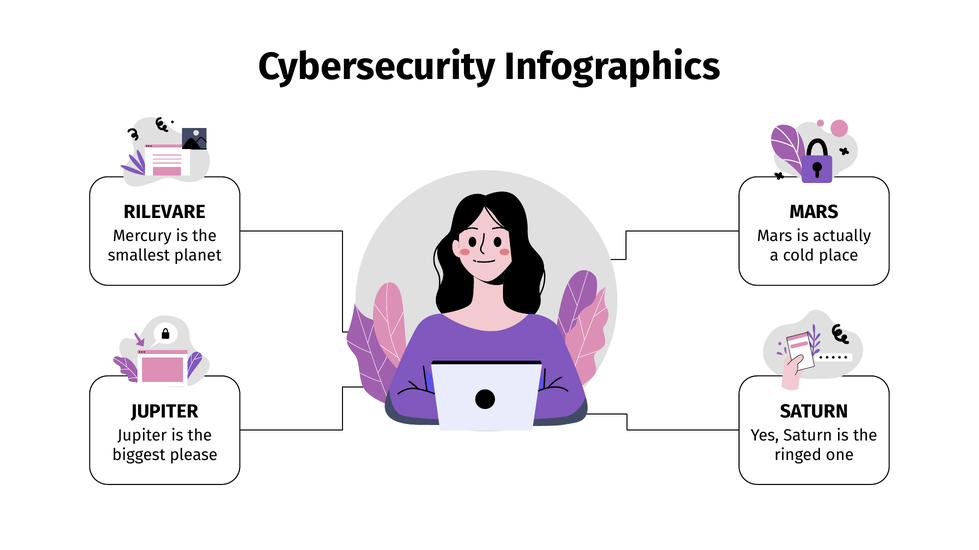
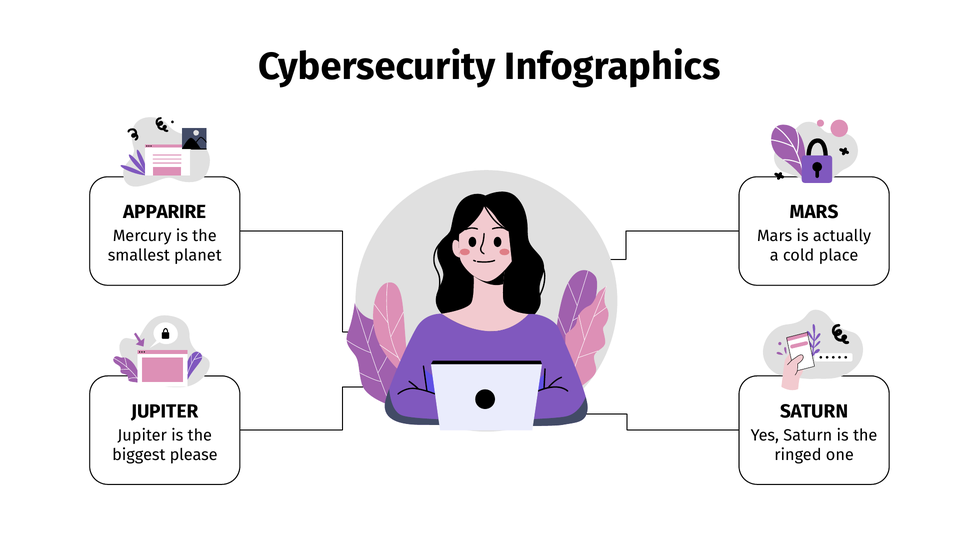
RILEVARE: RILEVARE -> APPARIRE (165, 212)
